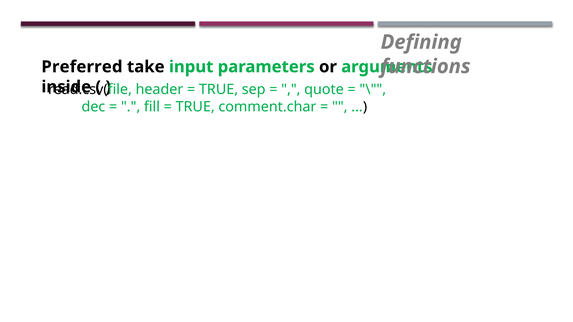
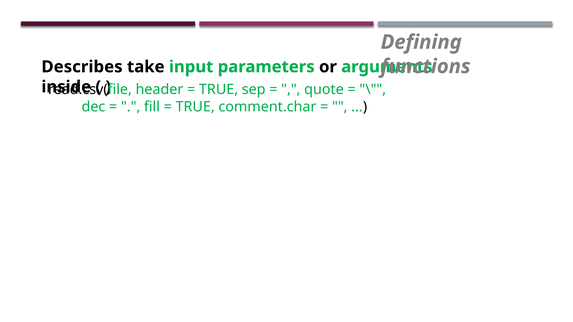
Preferred: Preferred -> Describes (82, 67)
